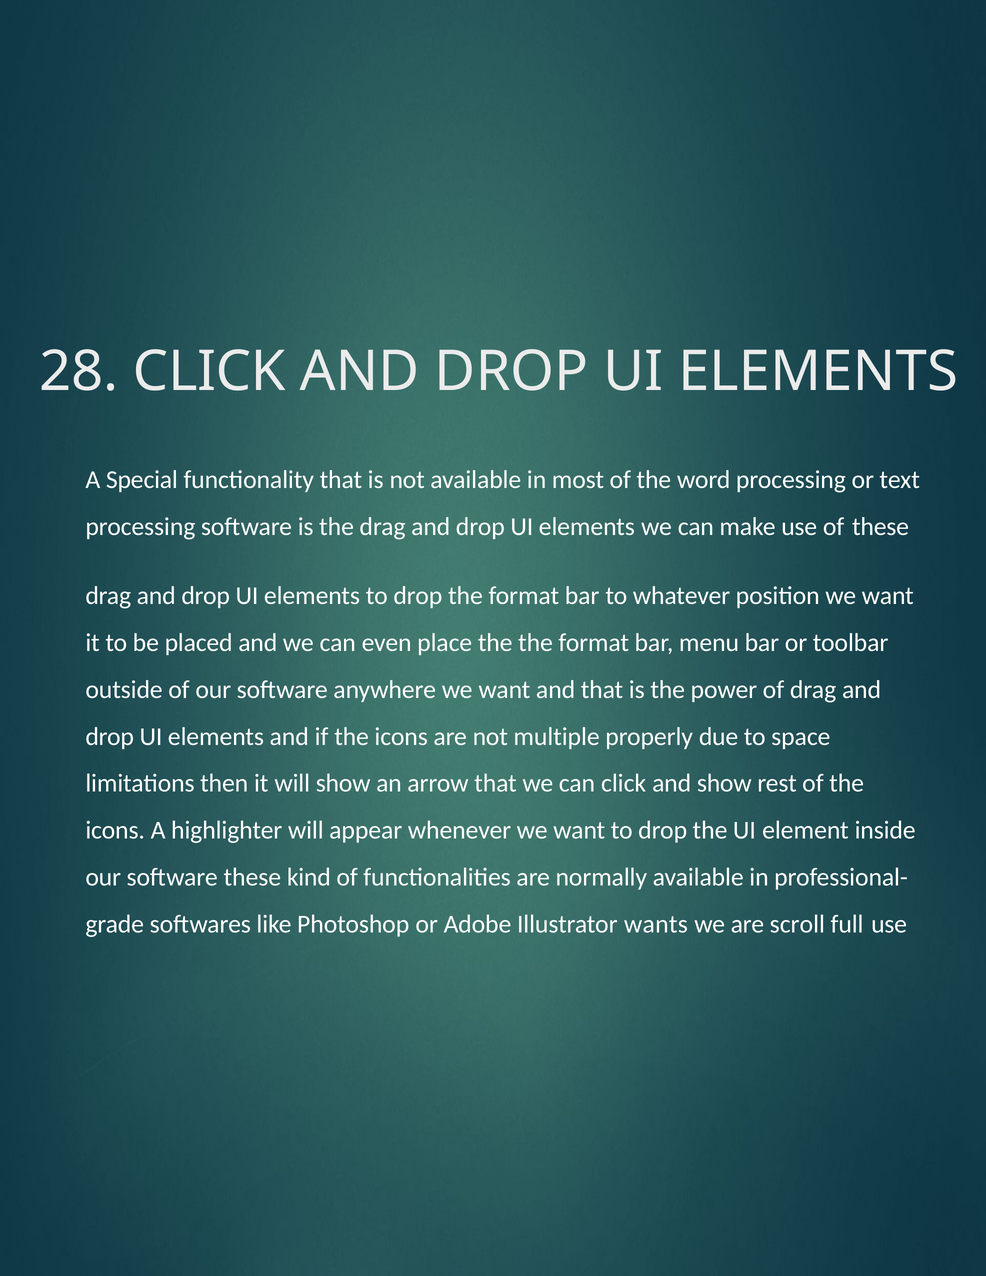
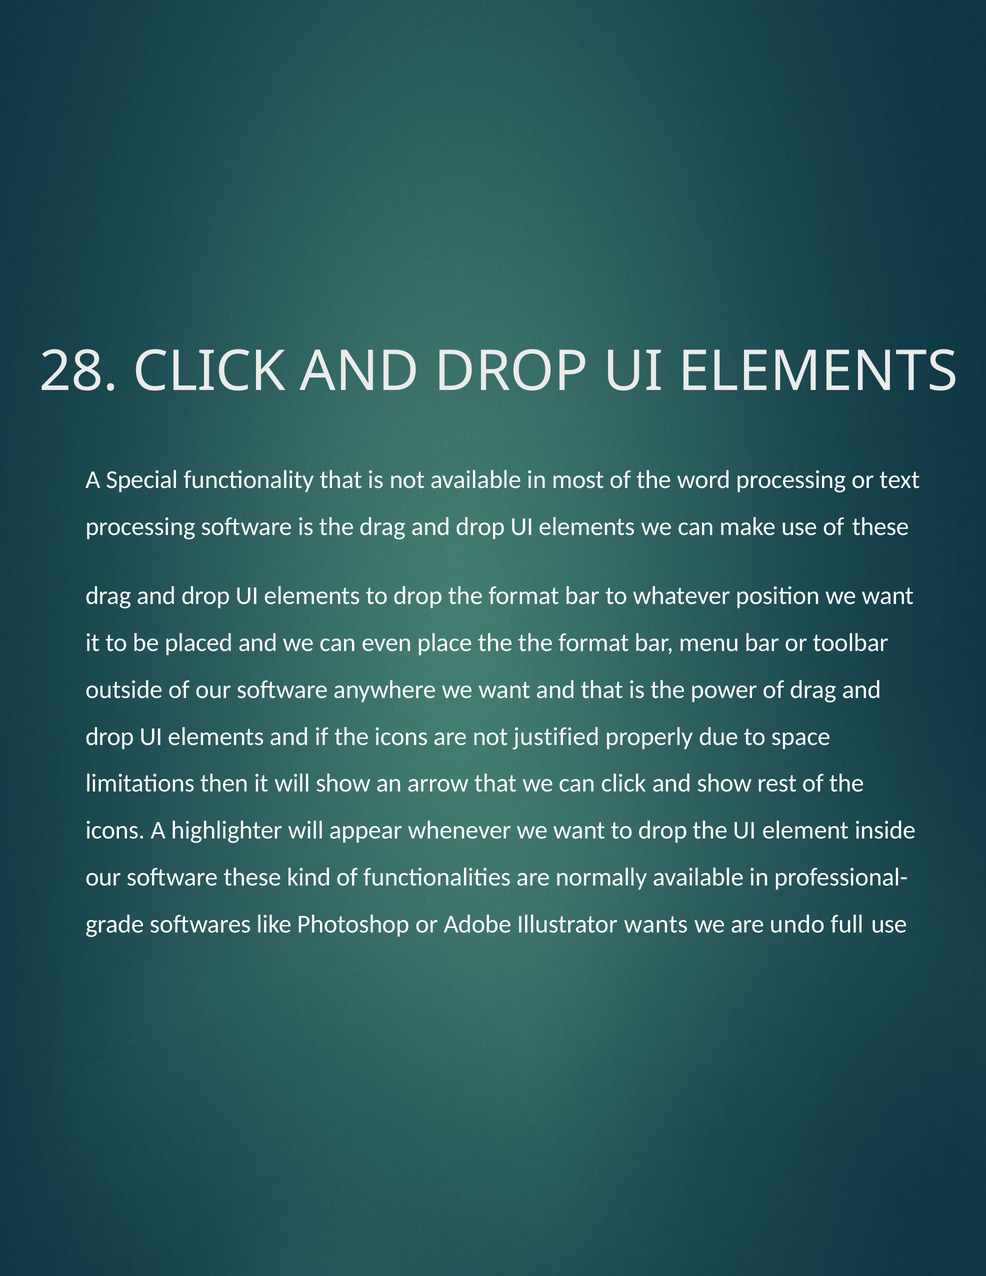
multiple: multiple -> justified (556, 737)
scroll: scroll -> undo (797, 924)
